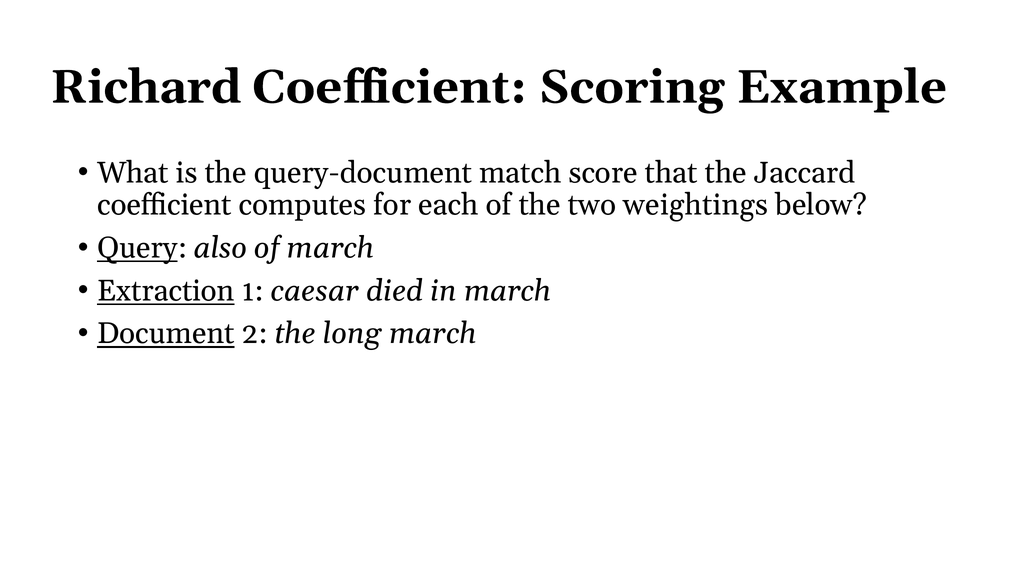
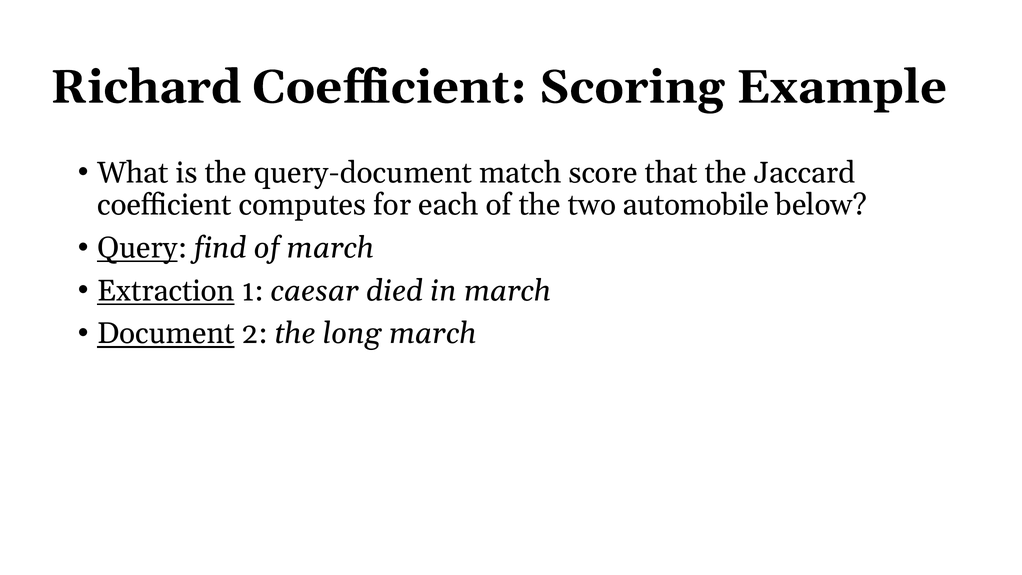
weightings: weightings -> automobile (696, 205)
also: also -> find (221, 248)
